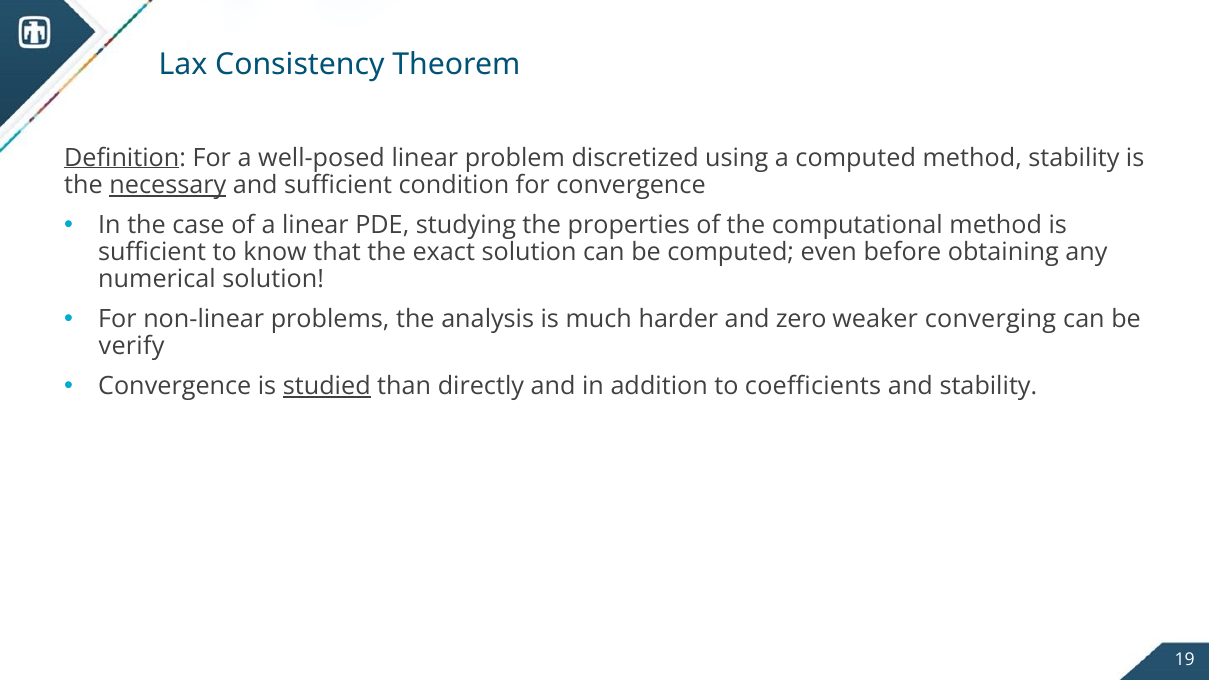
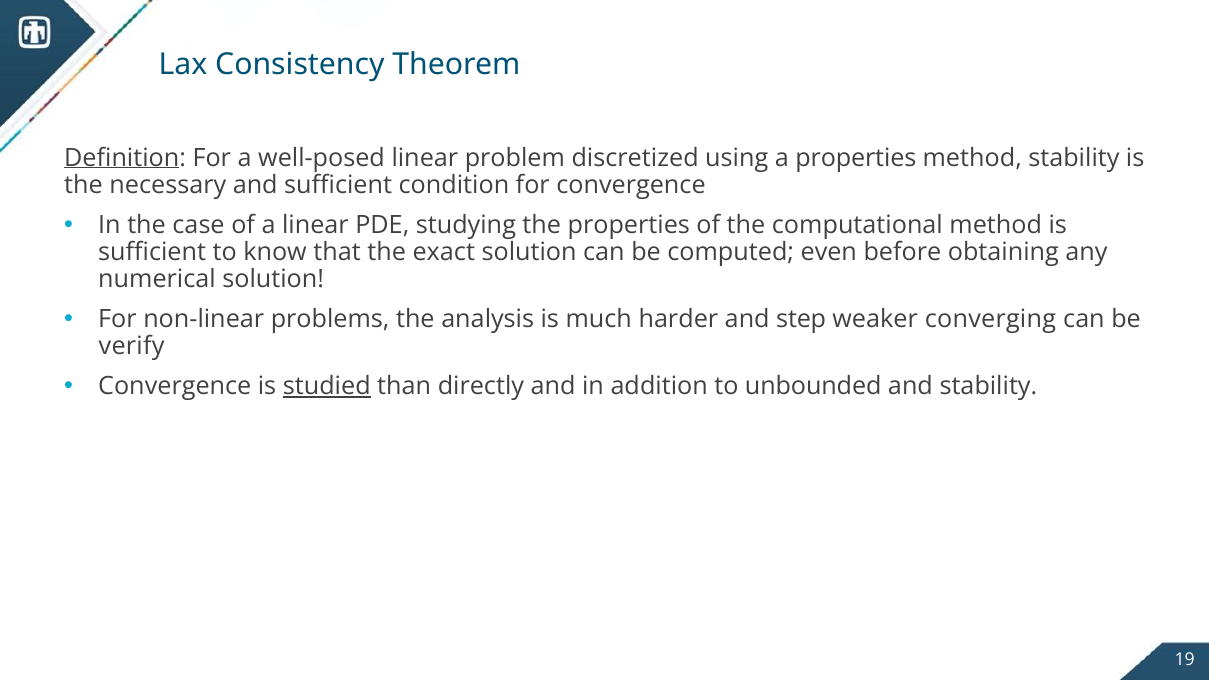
a computed: computed -> properties (856, 158)
necessary underline: present -> none (168, 185)
zero: zero -> step (801, 319)
coefficients: coefficients -> unbounded (813, 386)
